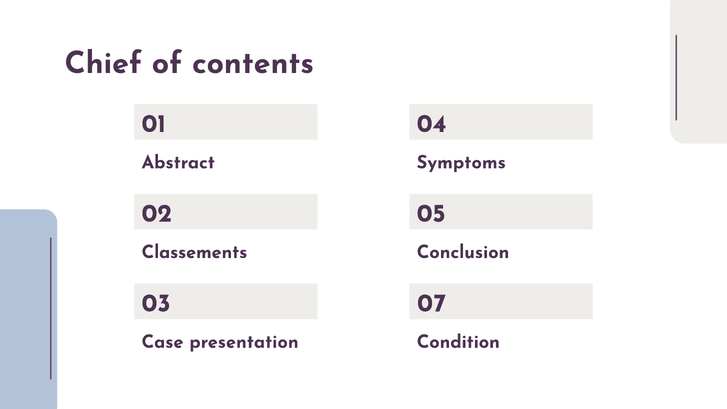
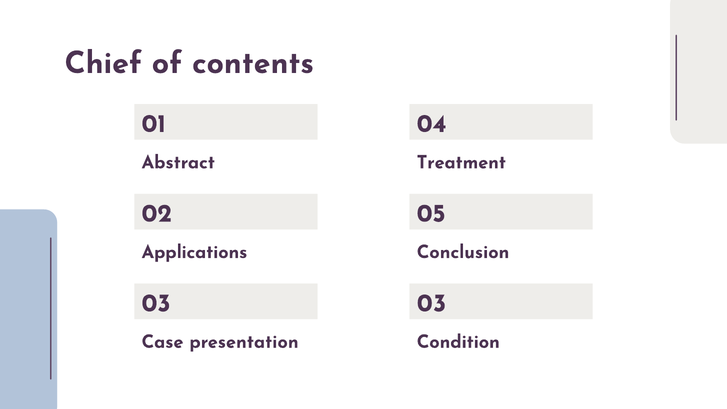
Symptoms: Symptoms -> Treatment (461, 162)
Classements: Classements -> Applications (194, 252)
03 07: 07 -> 03 (432, 303)
